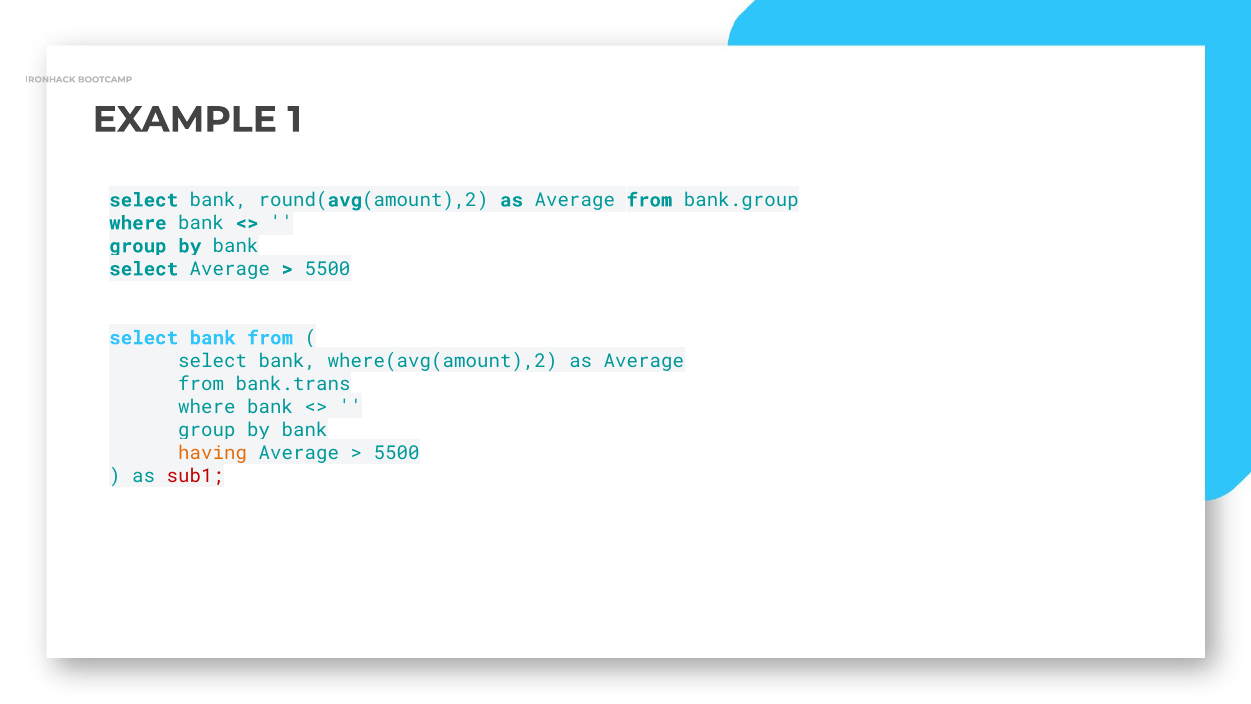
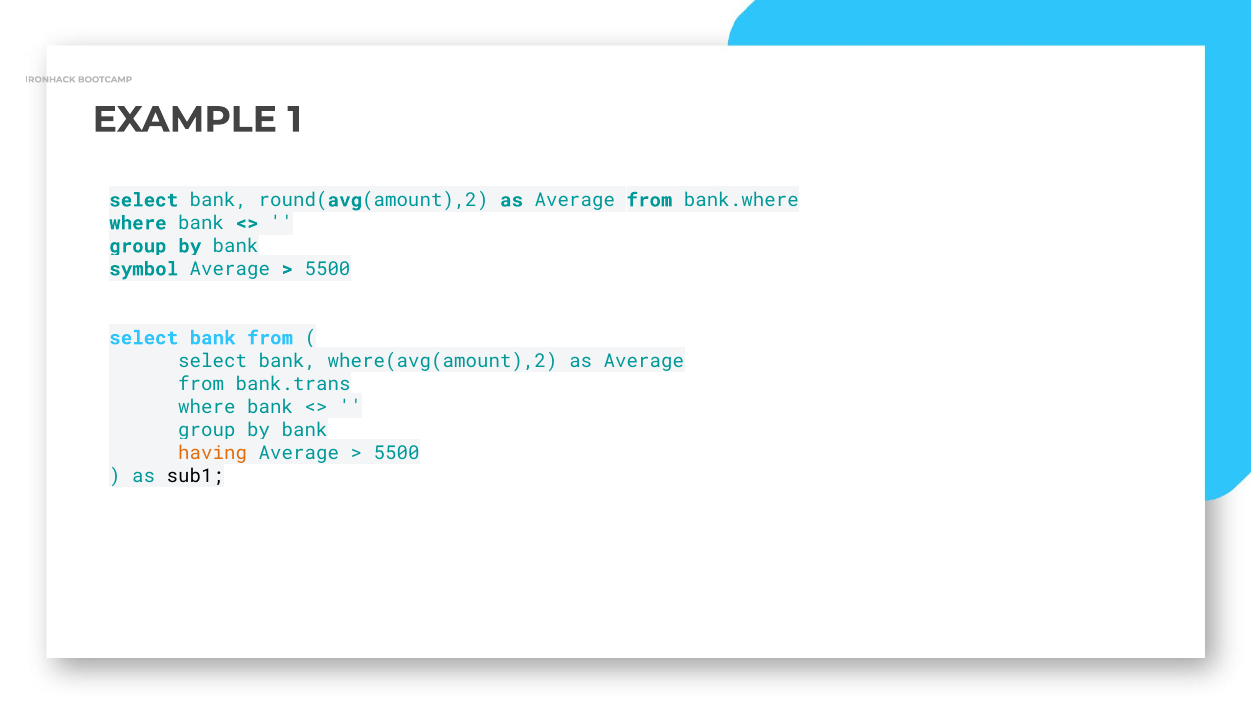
bank.group: bank.group -> bank.where (741, 200)
select: select -> symbol (144, 269)
sub1 colour: red -> black (195, 476)
